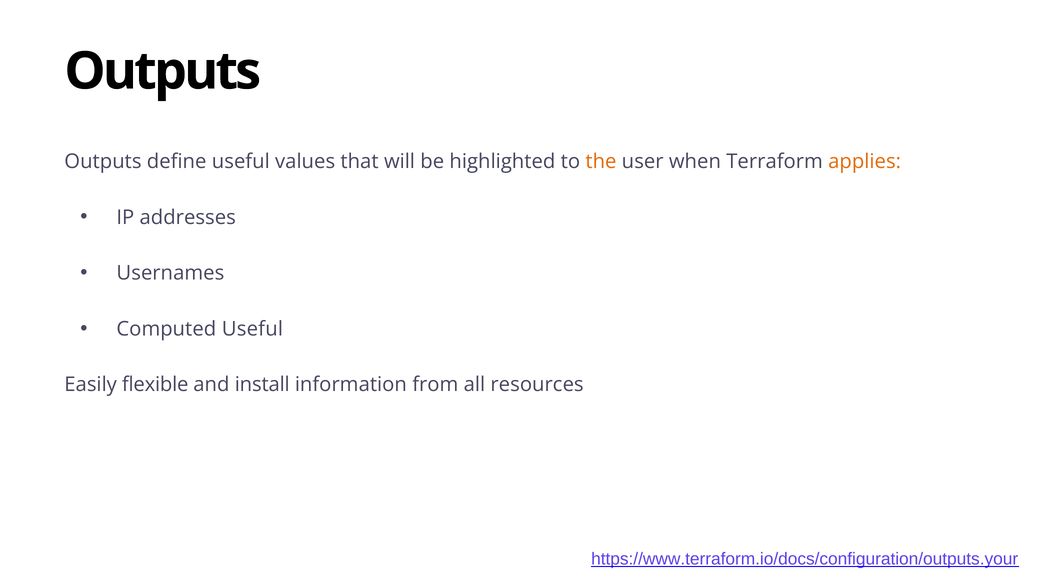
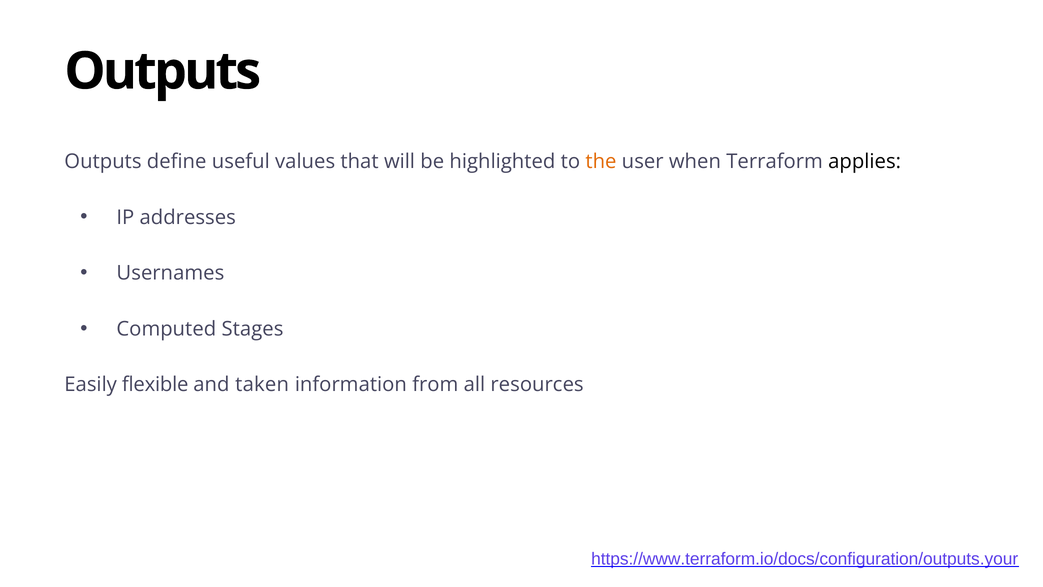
applies colour: orange -> black (865, 161)
Computed Useful: Useful -> Stages (252, 329)
install: install -> taken (262, 385)
